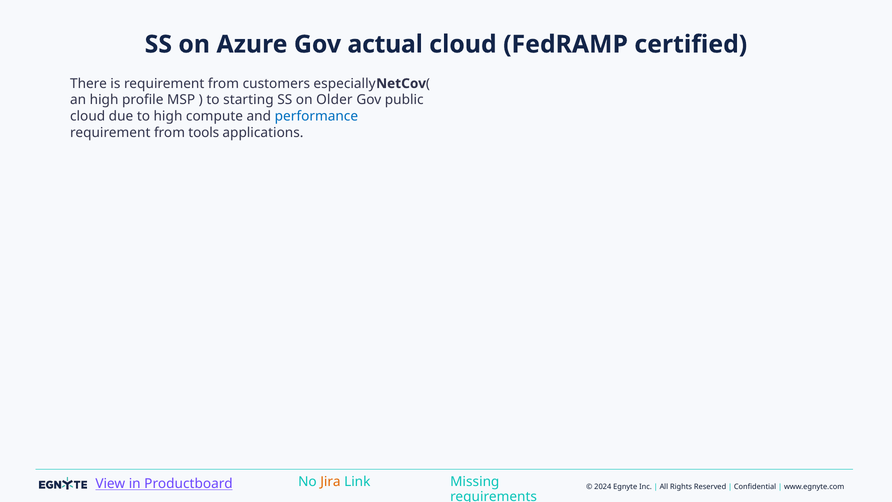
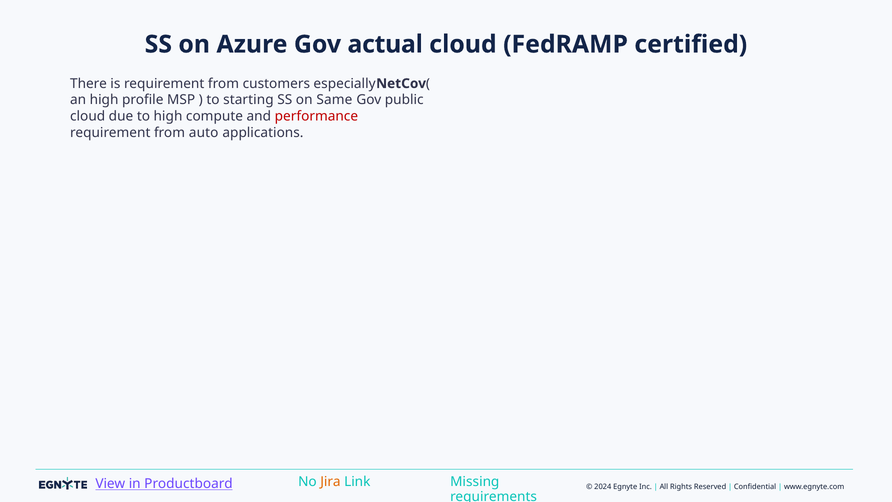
Older: Older -> Same (334, 100)
performance colour: blue -> red (316, 116)
tools: tools -> auto (204, 133)
